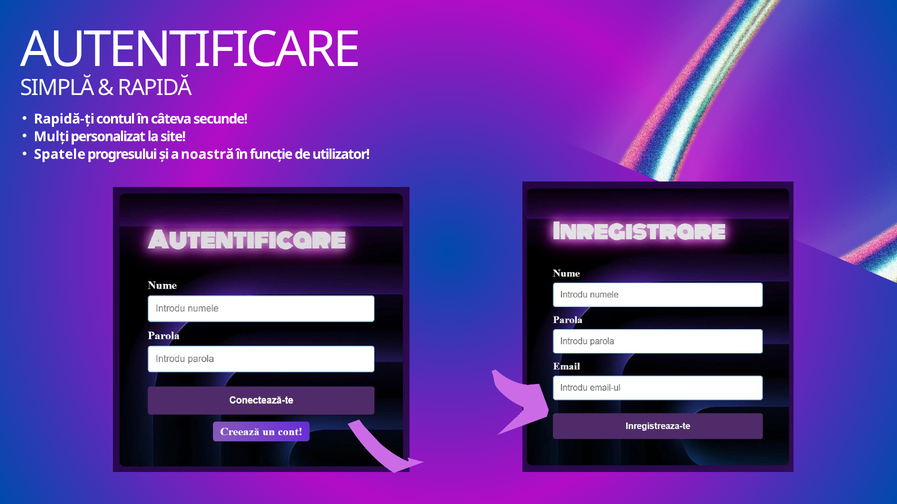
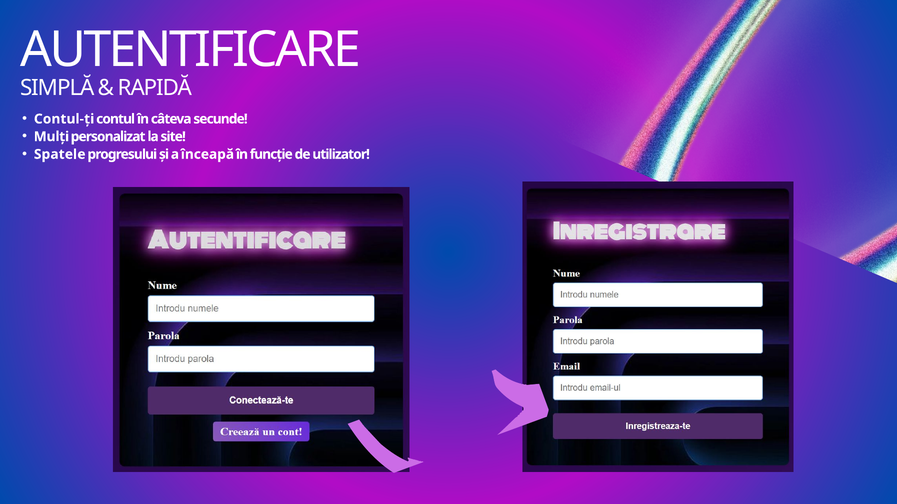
Rapidă-ți: Rapidă-ți -> Contul-ți (64, 119)
noastră: noastră -> înceapă (207, 154)
